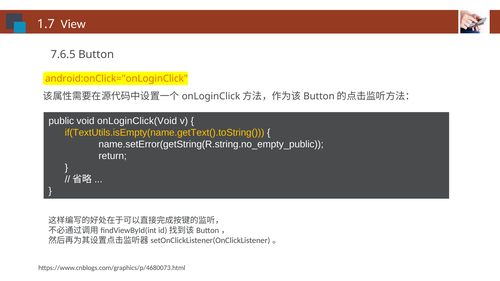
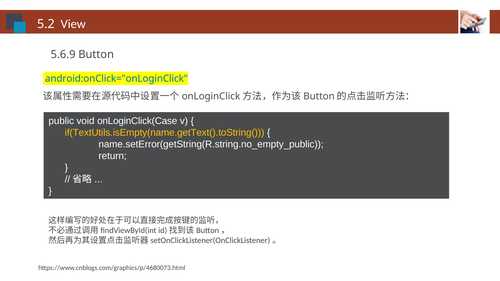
1.7: 1.7 -> 5.2 (46, 24)
7.6.5: 7.6.5 -> 5.6.9 (63, 55)
android:onClick="onLoginClick colour: orange -> blue (116, 79)
onLoginClick(Void: onLoginClick(Void -> onLoginClick(Case (137, 121)
